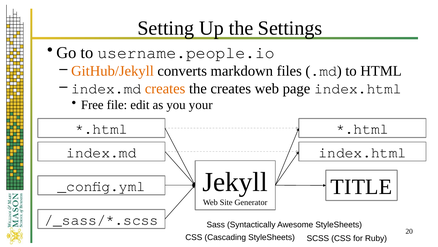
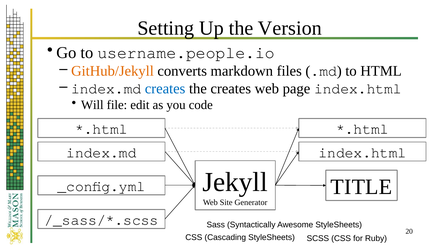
Settings: Settings -> Version (290, 28)
creates colour: orange -> blue (165, 88)
Free: Free -> Will (92, 105)
your: your -> code (201, 105)
